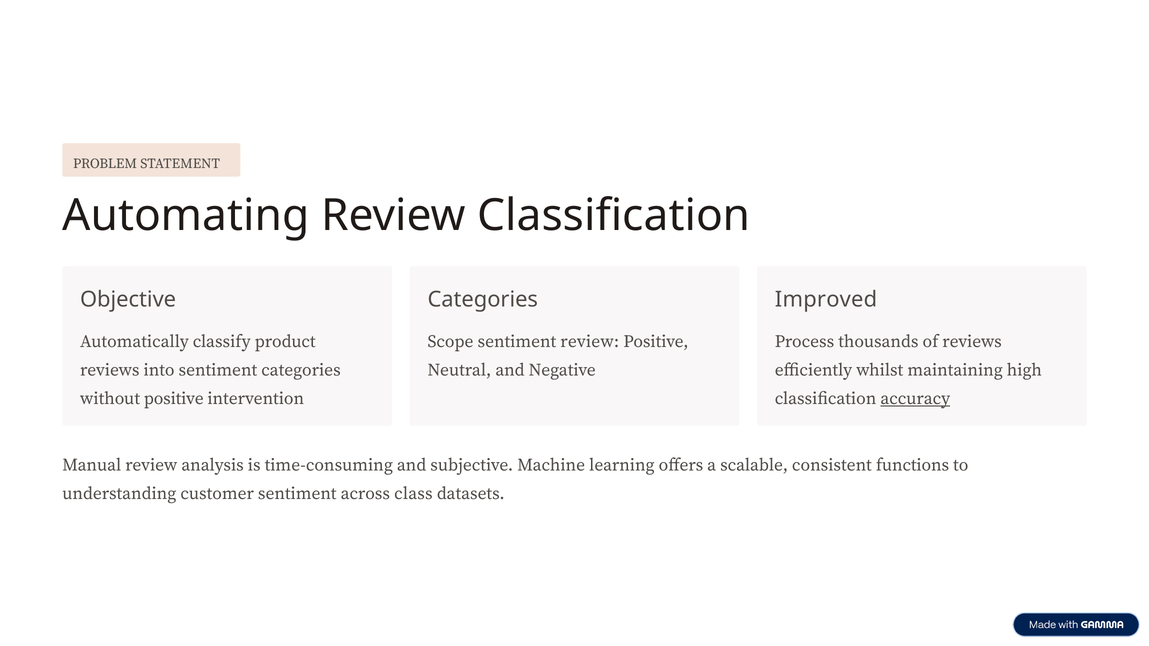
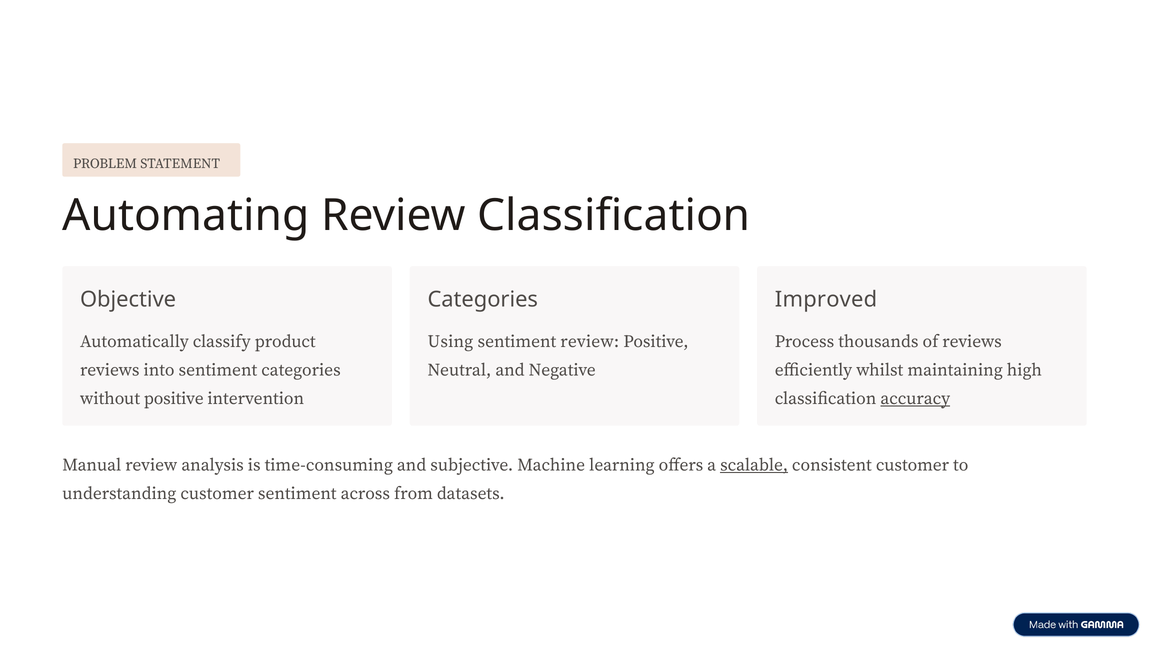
Scope: Scope -> Using (450, 342)
scalable underline: none -> present (754, 465)
consistent functions: functions -> customer (912, 465)
class: class -> from (414, 494)
